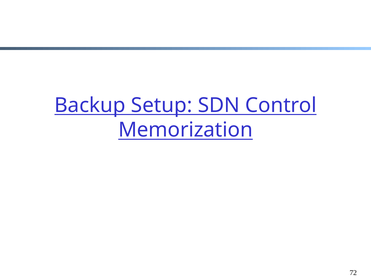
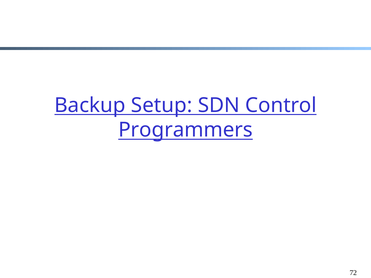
Memorization: Memorization -> Programmers (186, 130)
